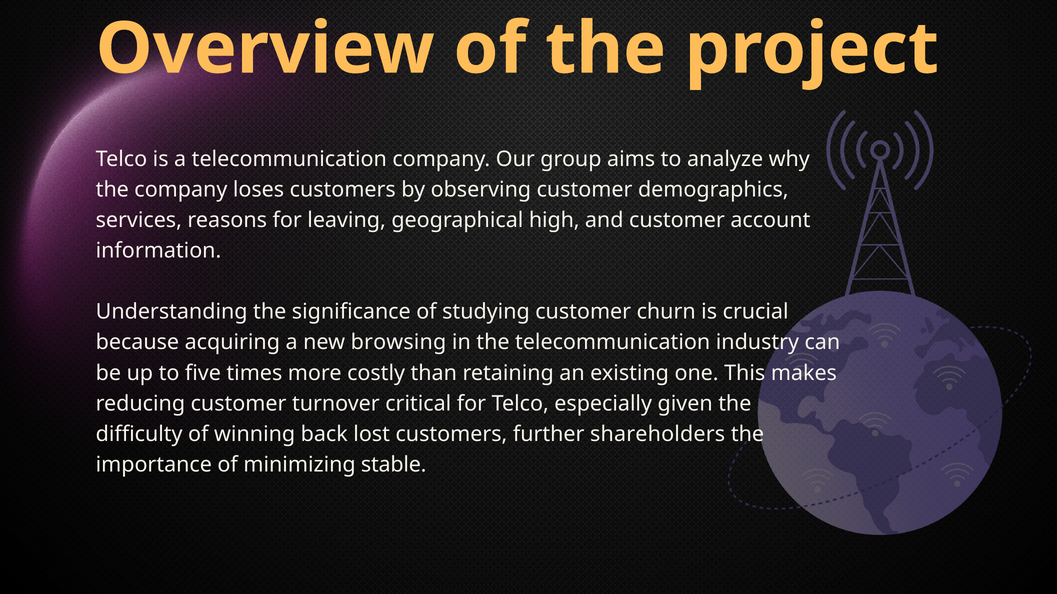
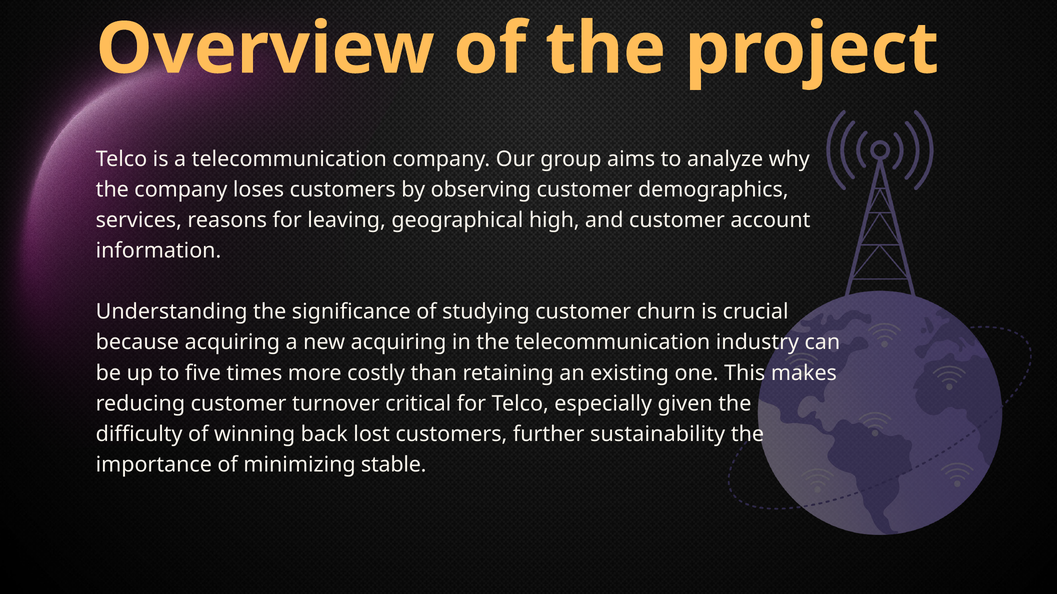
new browsing: browsing -> acquiring (399, 343)
shareholders: shareholders -> sustainability (658, 434)
